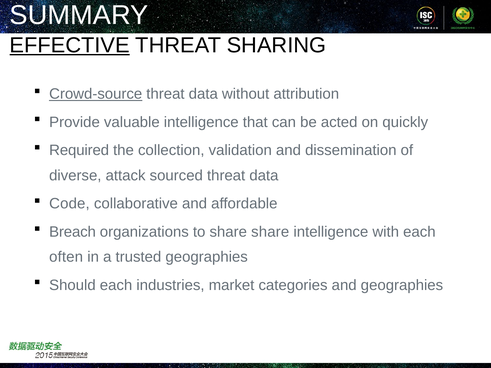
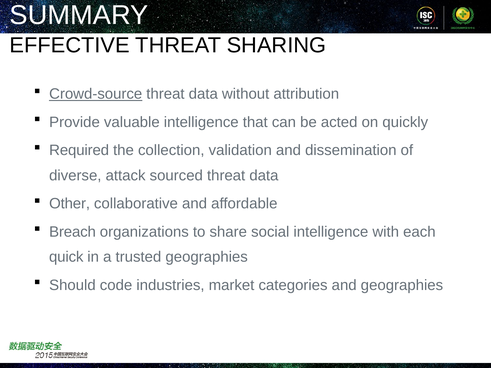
EFFECTIVE underline: present -> none (70, 45)
Code: Code -> Other (70, 204)
share share: share -> social (270, 232)
often: often -> quick (66, 257)
Should each: each -> code (116, 285)
